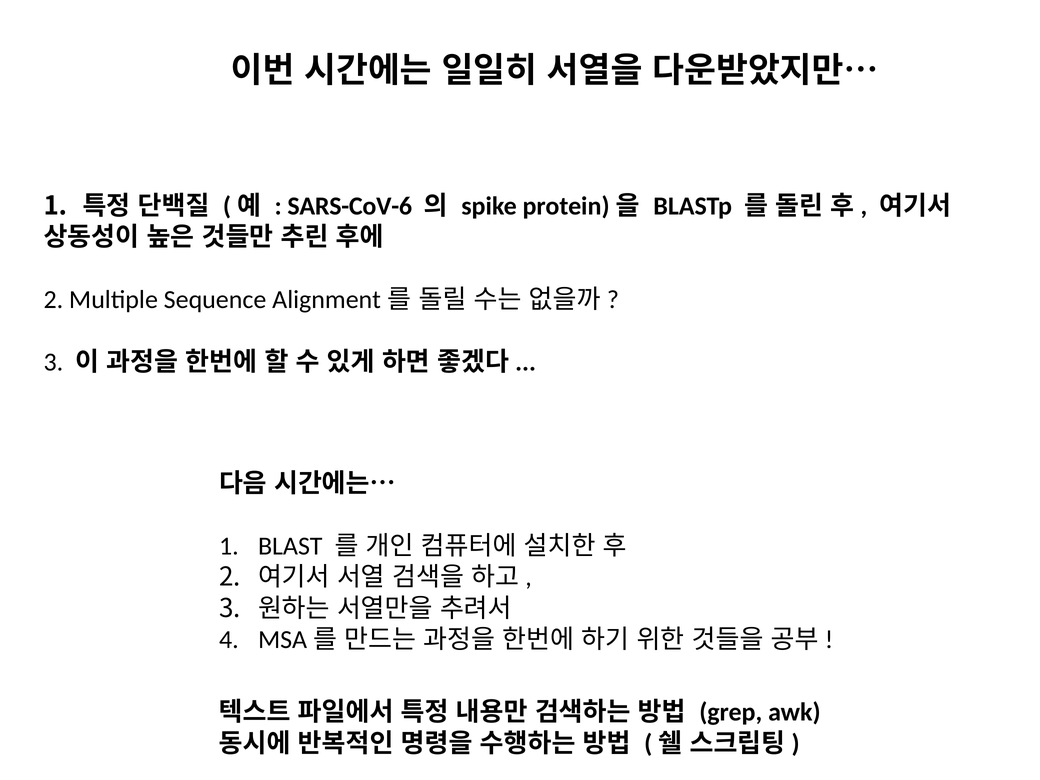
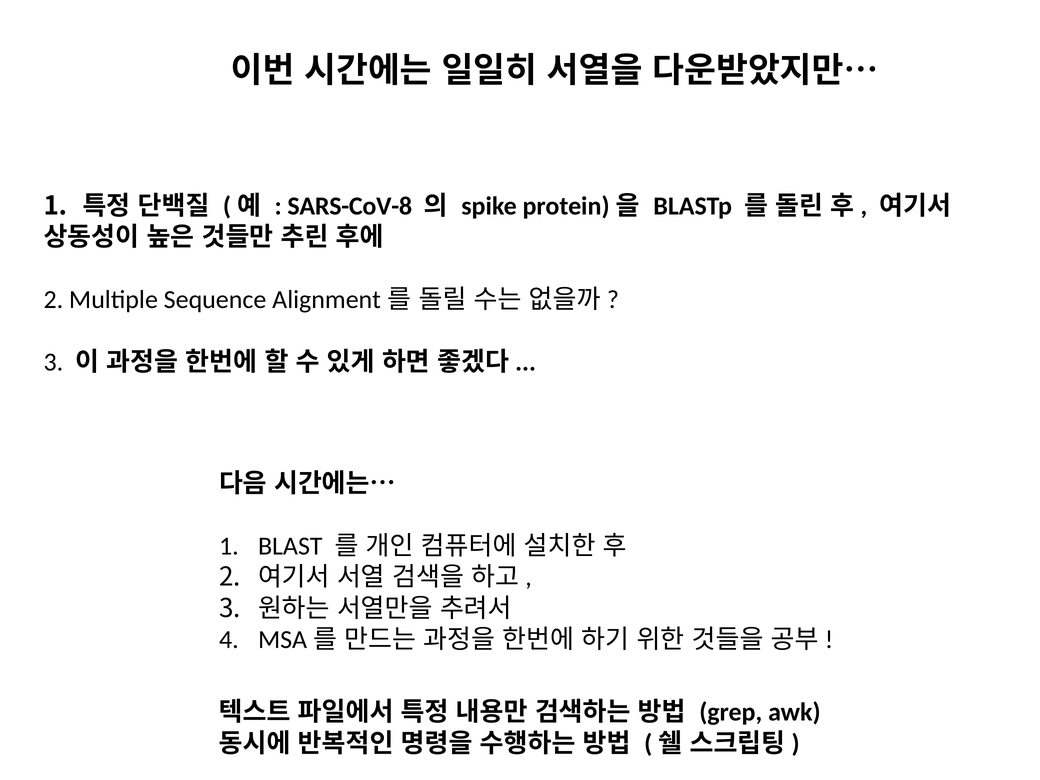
SARS-CoV-6: SARS-CoV-6 -> SARS-CoV-8 (350, 206)
